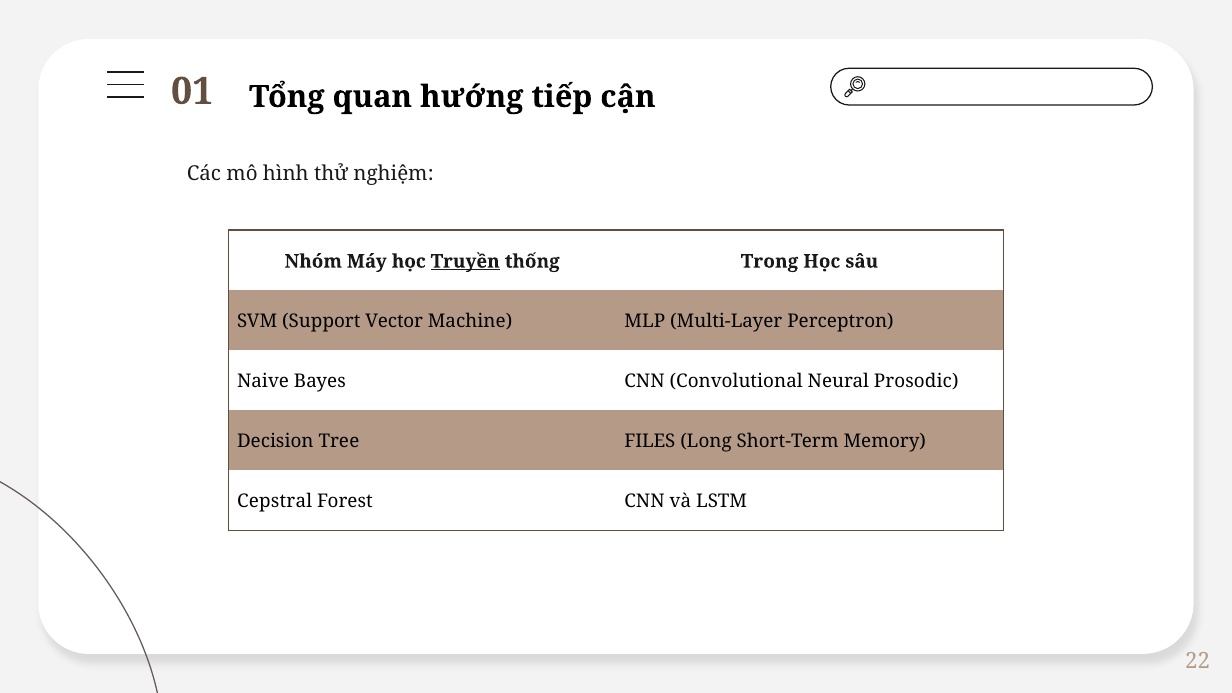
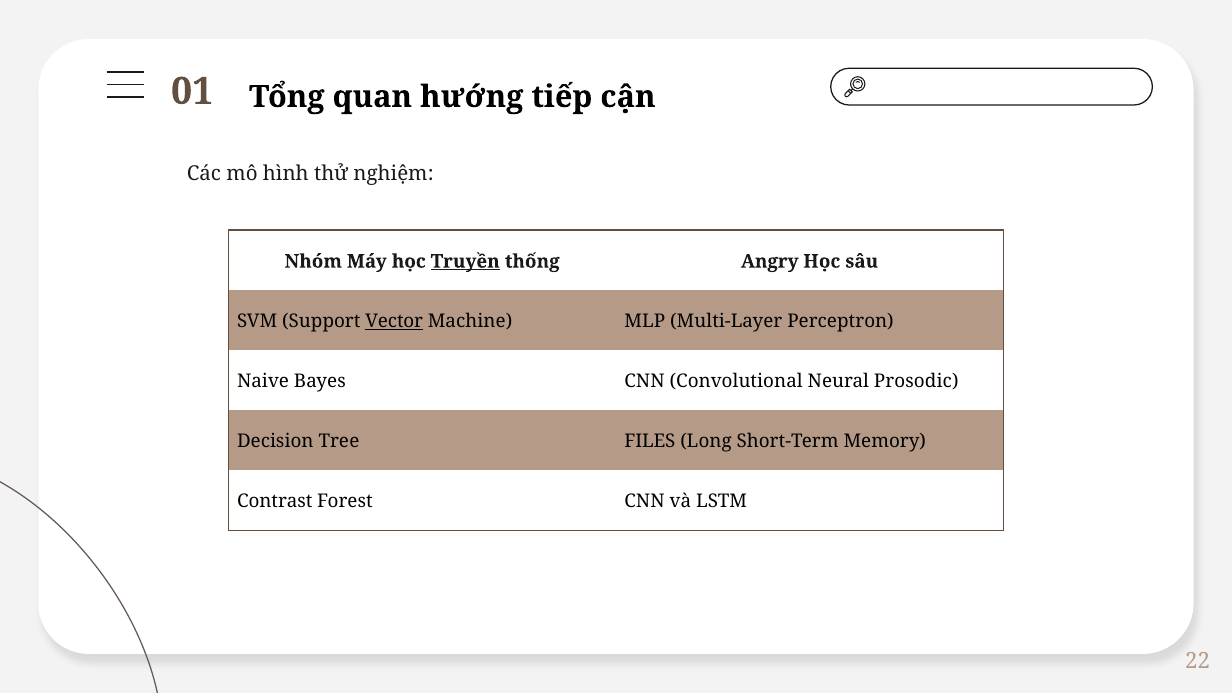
Trong: Trong -> Angry (770, 261)
Vector underline: none -> present (394, 321)
Cepstral: Cepstral -> Contrast (275, 502)
